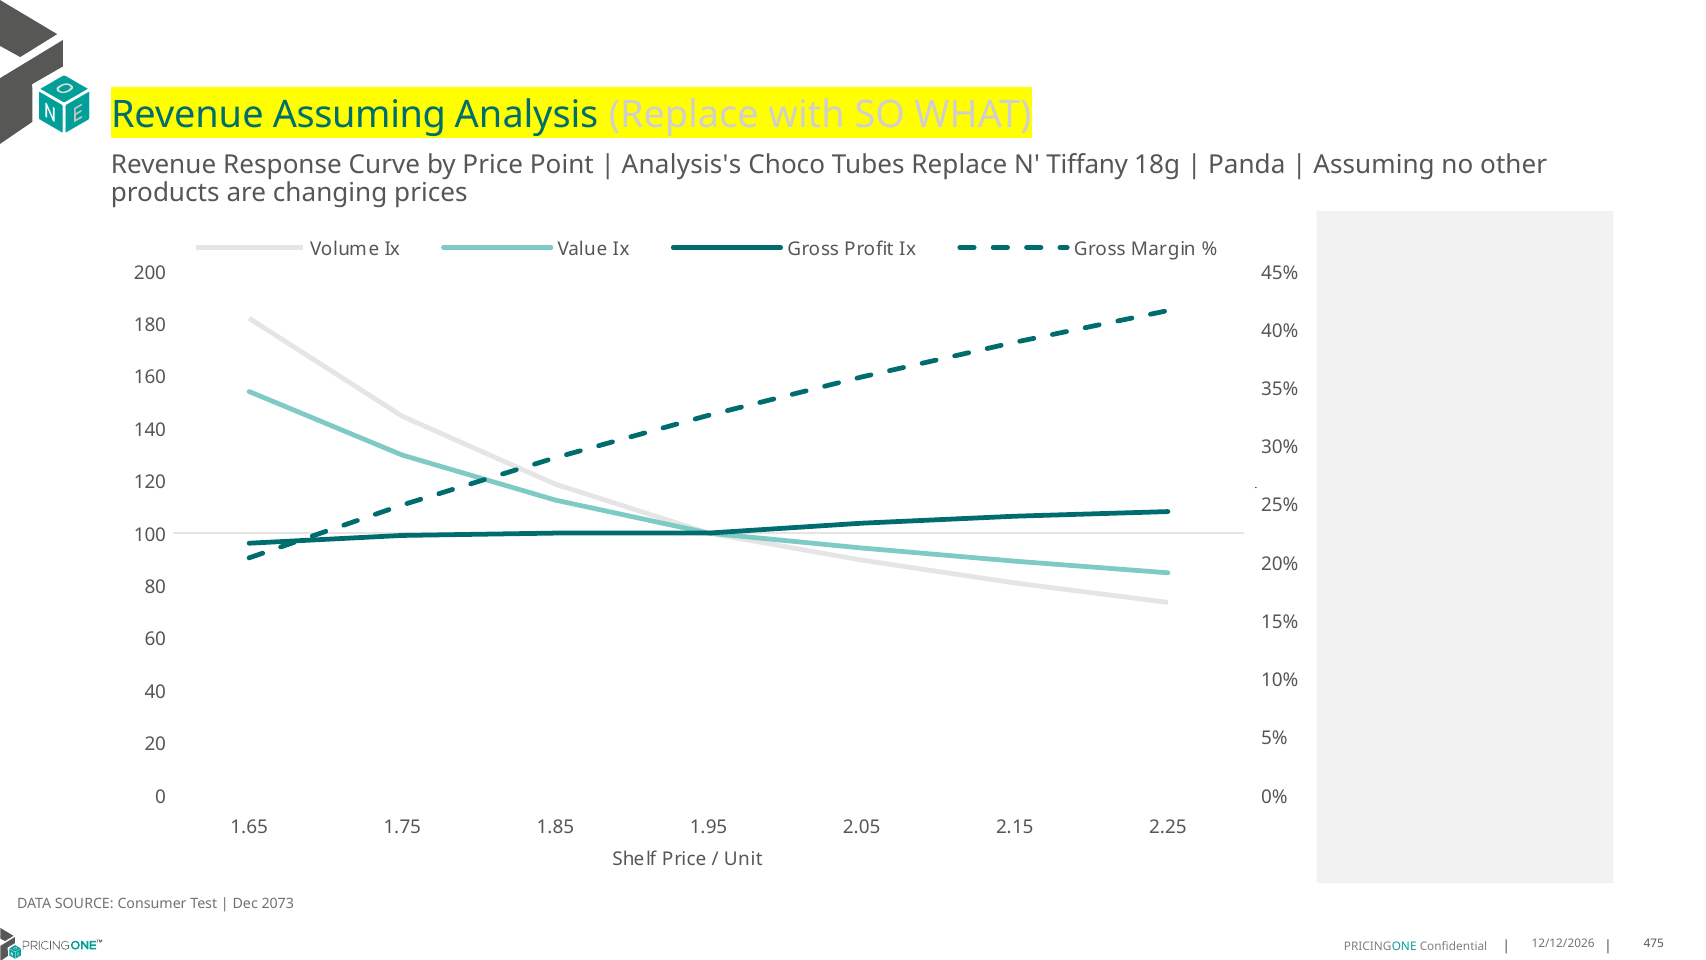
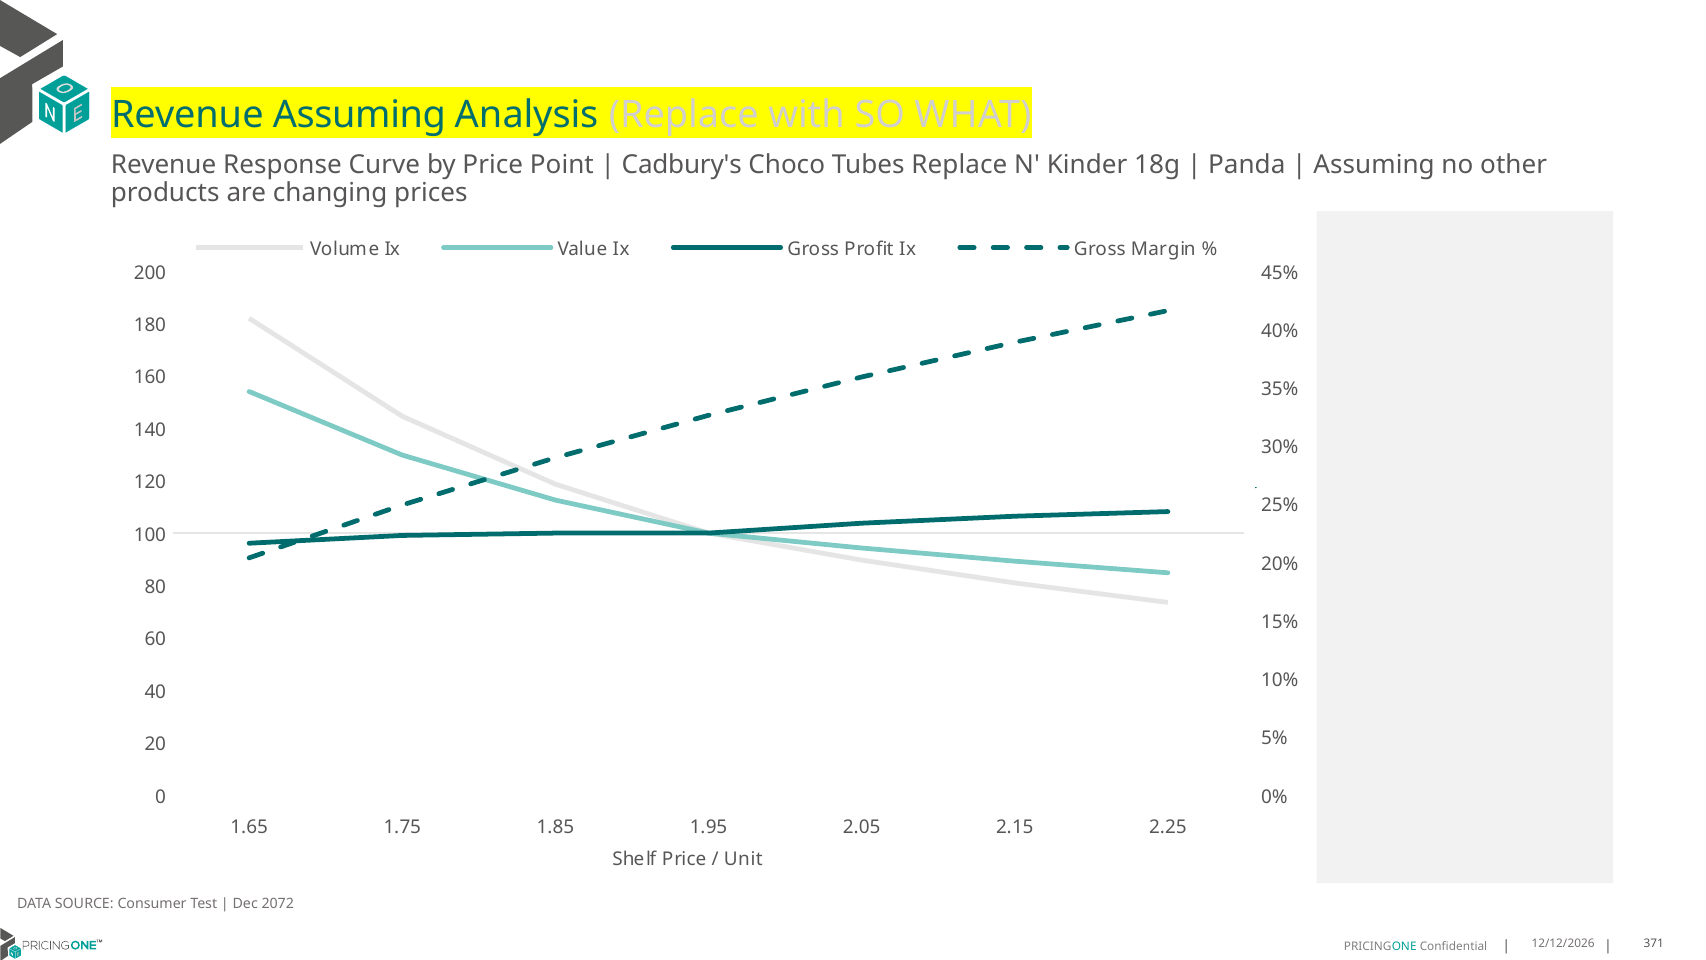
Analysis's: Analysis's -> Cadbury's (682, 165)
Tiffany: Tiffany -> Kinder (1087, 165)
2073: 2073 -> 2072 (278, 904)
475: 475 -> 371 (1654, 944)
